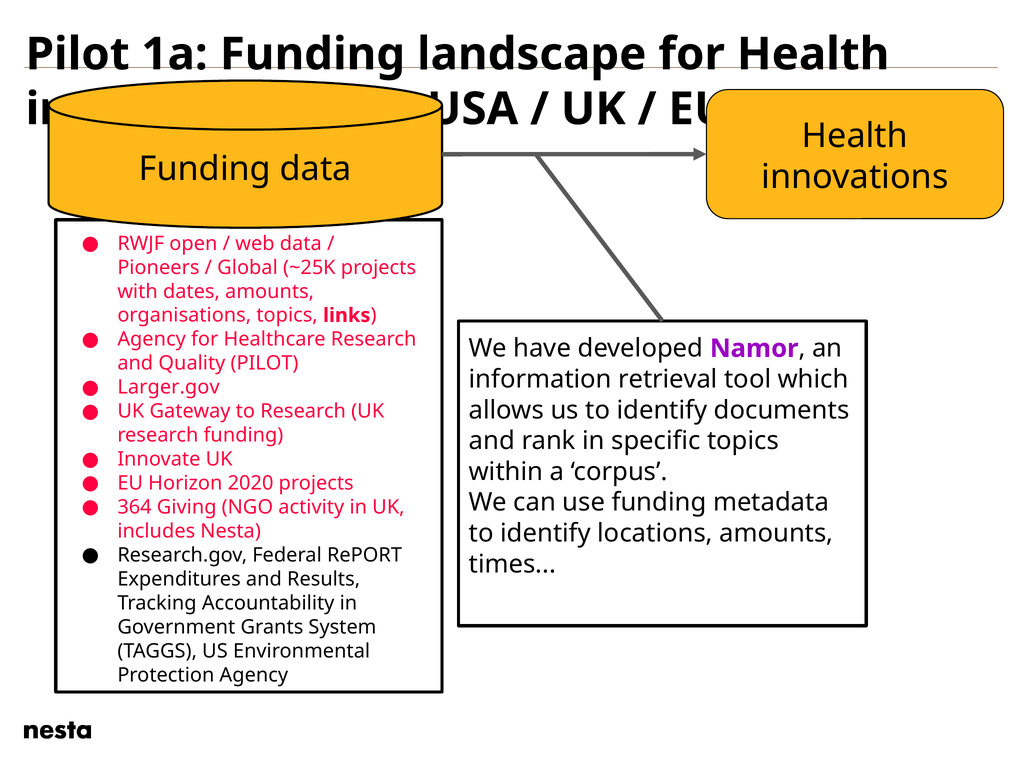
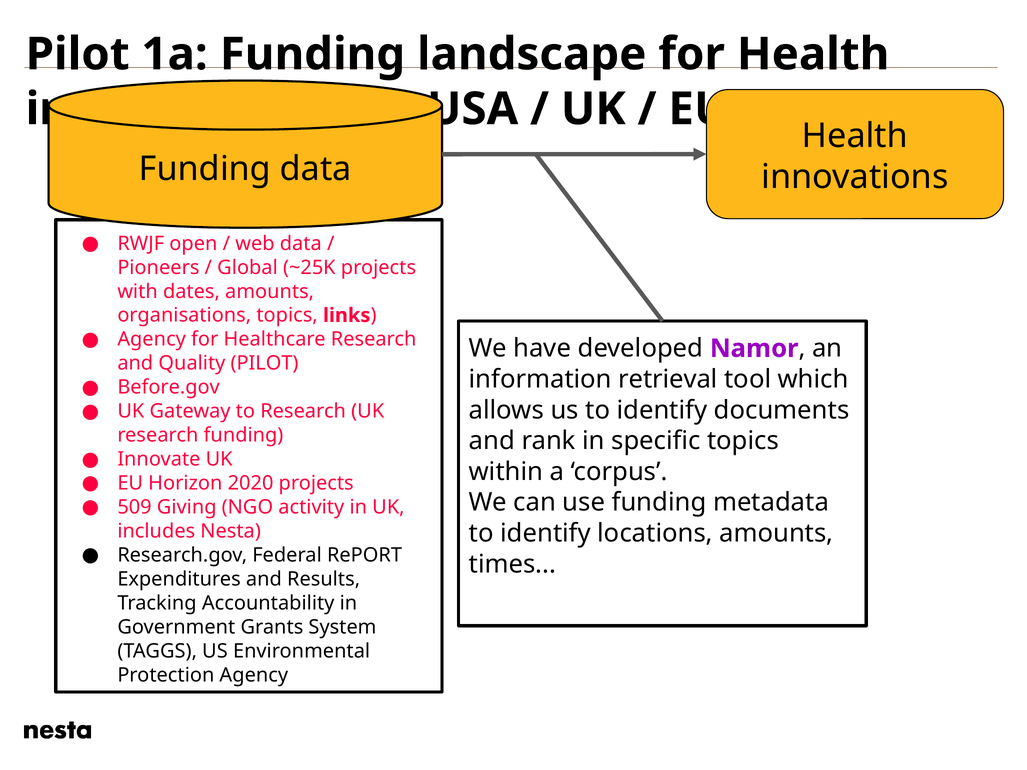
Larger.gov: Larger.gov -> Before.gov (169, 387)
364: 364 -> 509 (134, 507)
